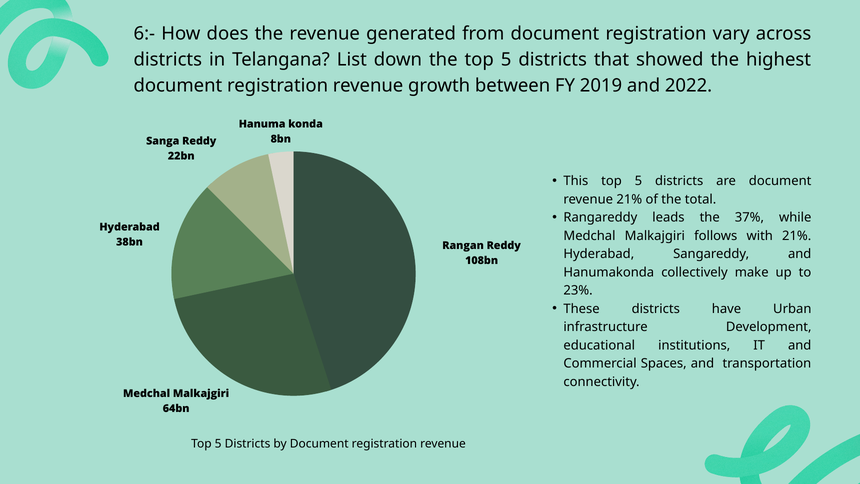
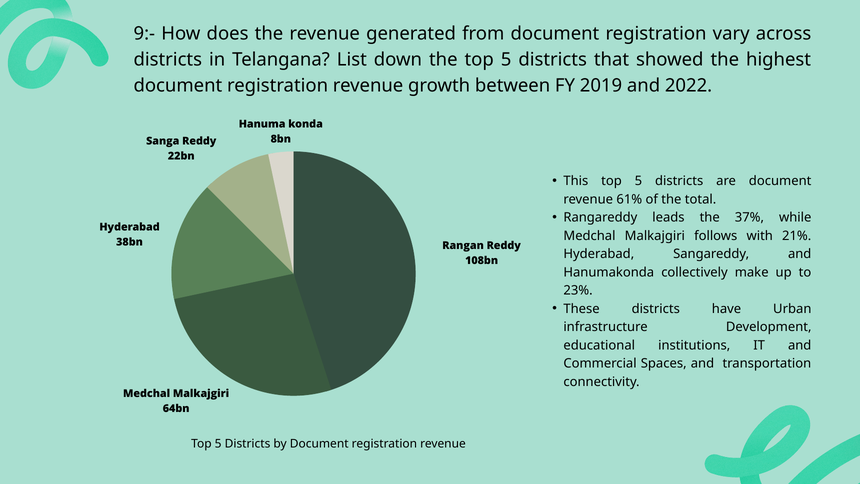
6:-: 6:- -> 9:- (144, 34)
revenue 21%: 21% -> 61% (629, 199)
